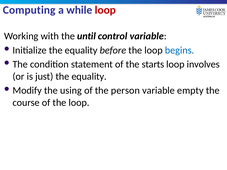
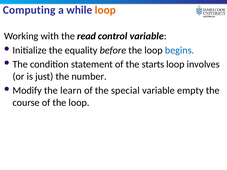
loop colour: red -> orange (105, 10)
until: until -> read (86, 36)
just the equality: equality -> number (89, 77)
using: using -> learn (71, 91)
person: person -> special (125, 91)
